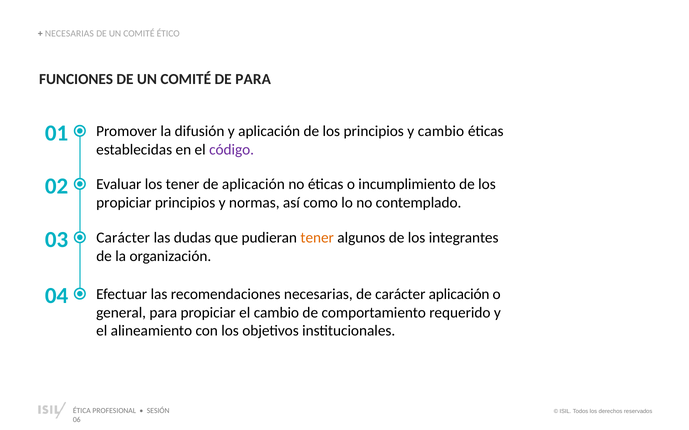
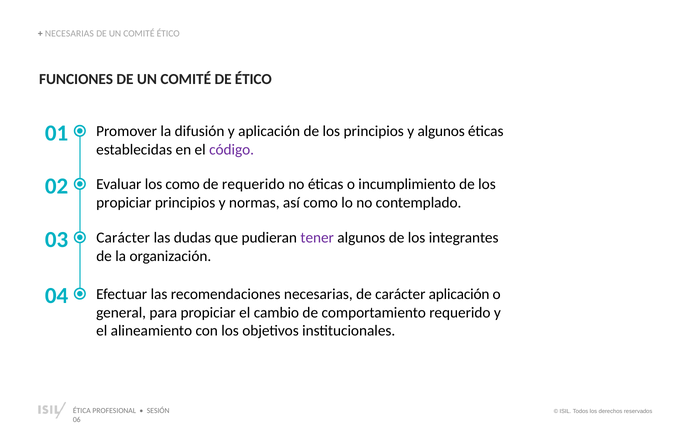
DE PARA: PARA -> ÉTICO (253, 79)
y cambio: cambio -> algunos (441, 132)
los tener: tener -> como (183, 185)
de aplicación: aplicación -> requerido (253, 185)
tener colour: orange -> purple (317, 238)
